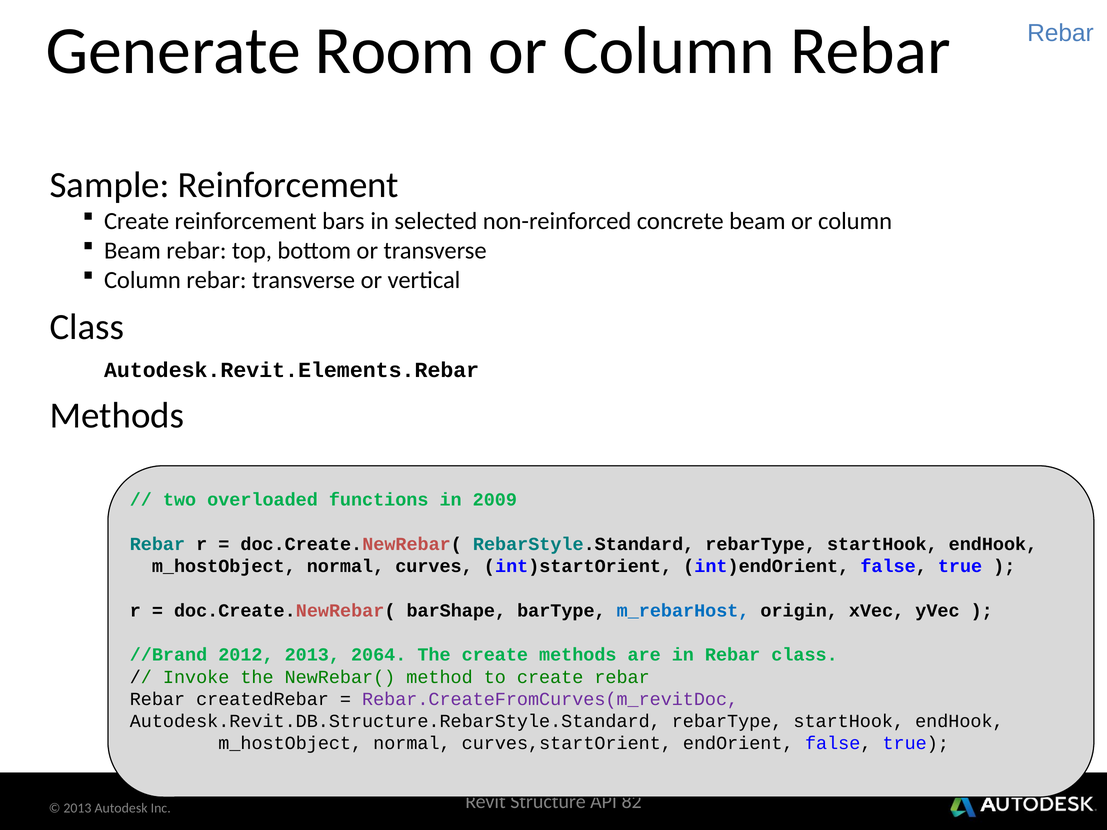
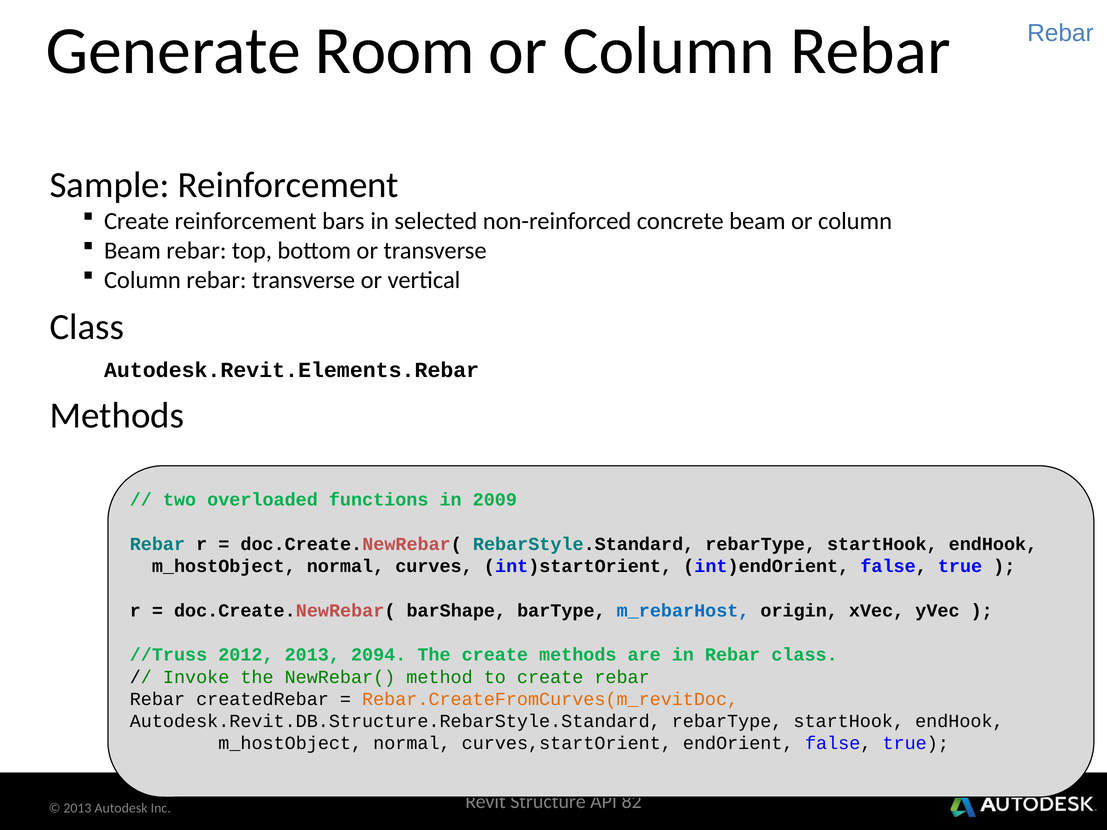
//Brand: //Brand -> //Truss (169, 655)
2064: 2064 -> 2094 (379, 655)
Rebar.CreateFromCurves(m_revitDoc colour: purple -> orange (550, 699)
